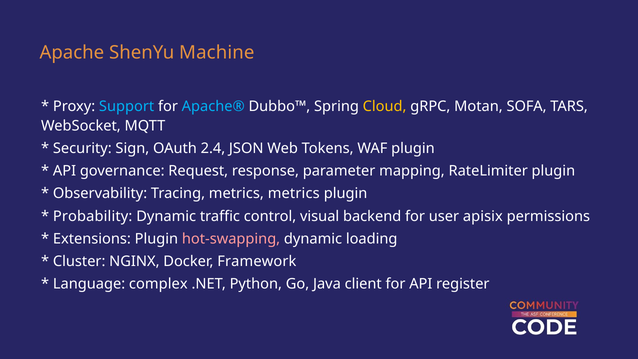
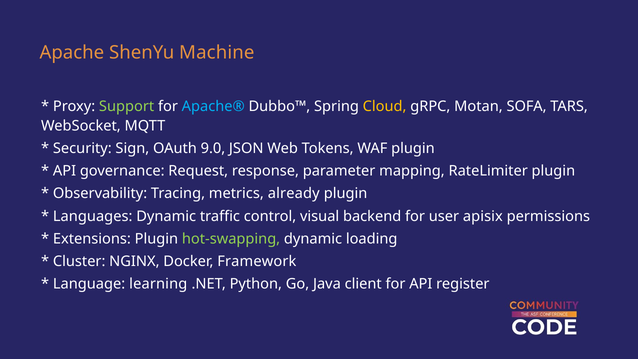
Support colour: light blue -> light green (127, 106)
2.4: 2.4 -> 9.0 (213, 148)
metrics metrics: metrics -> already (294, 193)
Probability: Probability -> Languages (93, 216)
hot-swapping colour: pink -> light green (231, 239)
complex: complex -> learning (158, 284)
